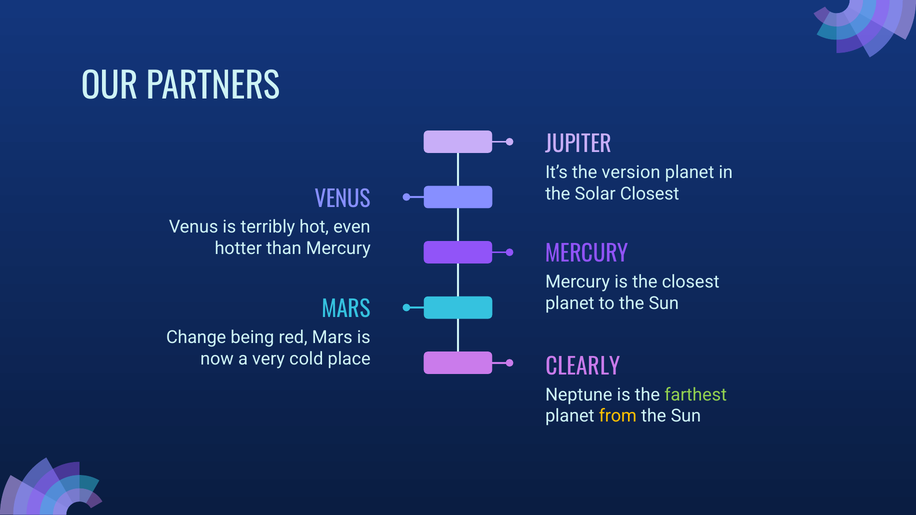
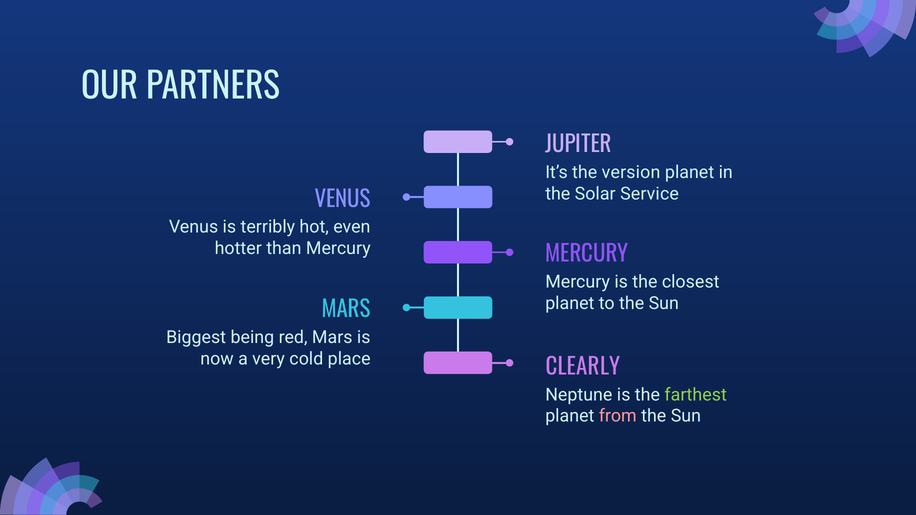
Solar Closest: Closest -> Service (650, 194)
Change: Change -> Biggest (196, 337)
from colour: yellow -> pink (618, 416)
